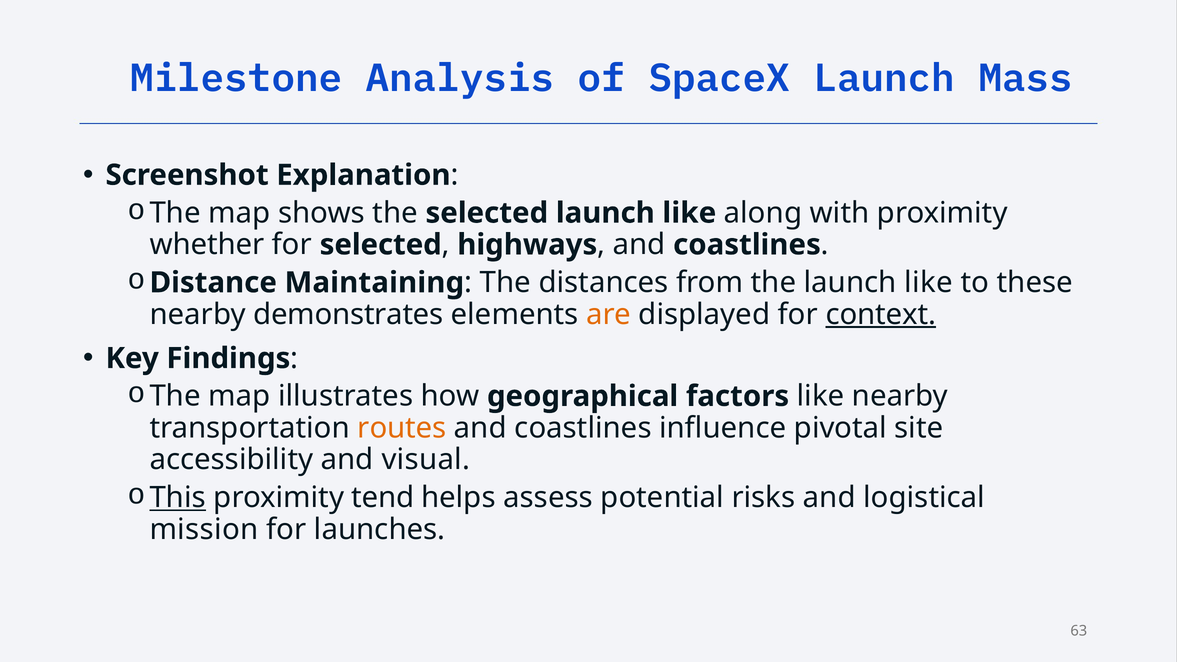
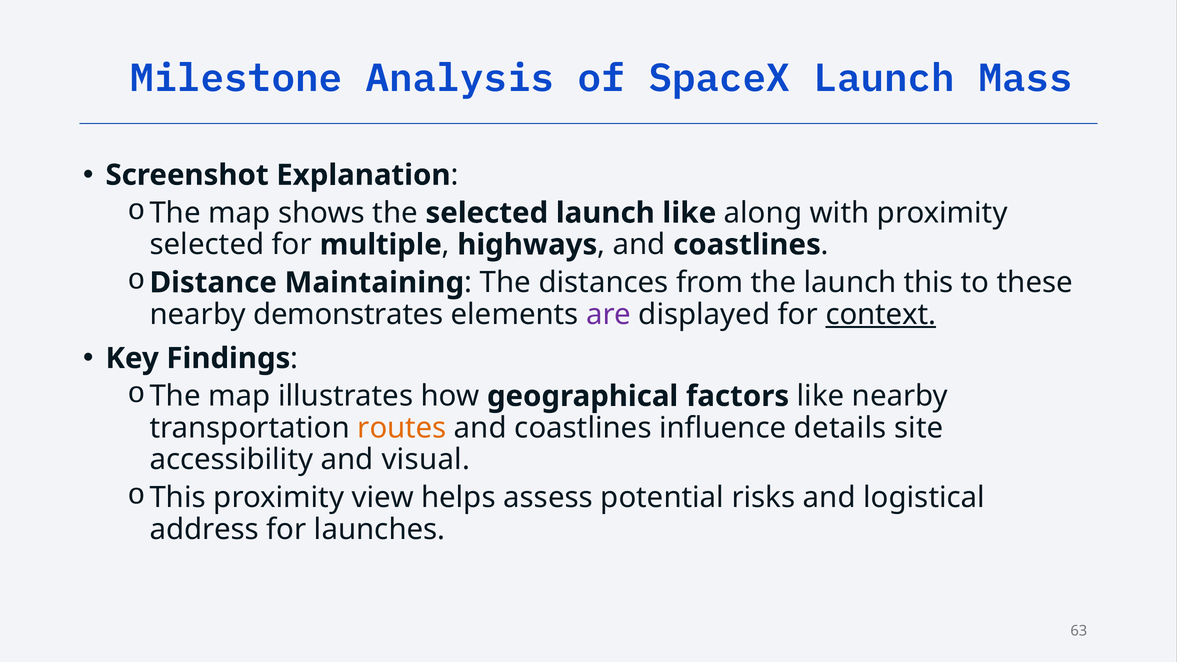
whether: whether -> selected (207, 245)
for selected: selected -> multiple (381, 245)
the launch like: like -> this (929, 283)
are colour: orange -> purple (609, 314)
pivotal: pivotal -> details (840, 428)
This underline: present -> none (178, 498)
tend: tend -> view (383, 498)
mission: mission -> address (204, 529)
